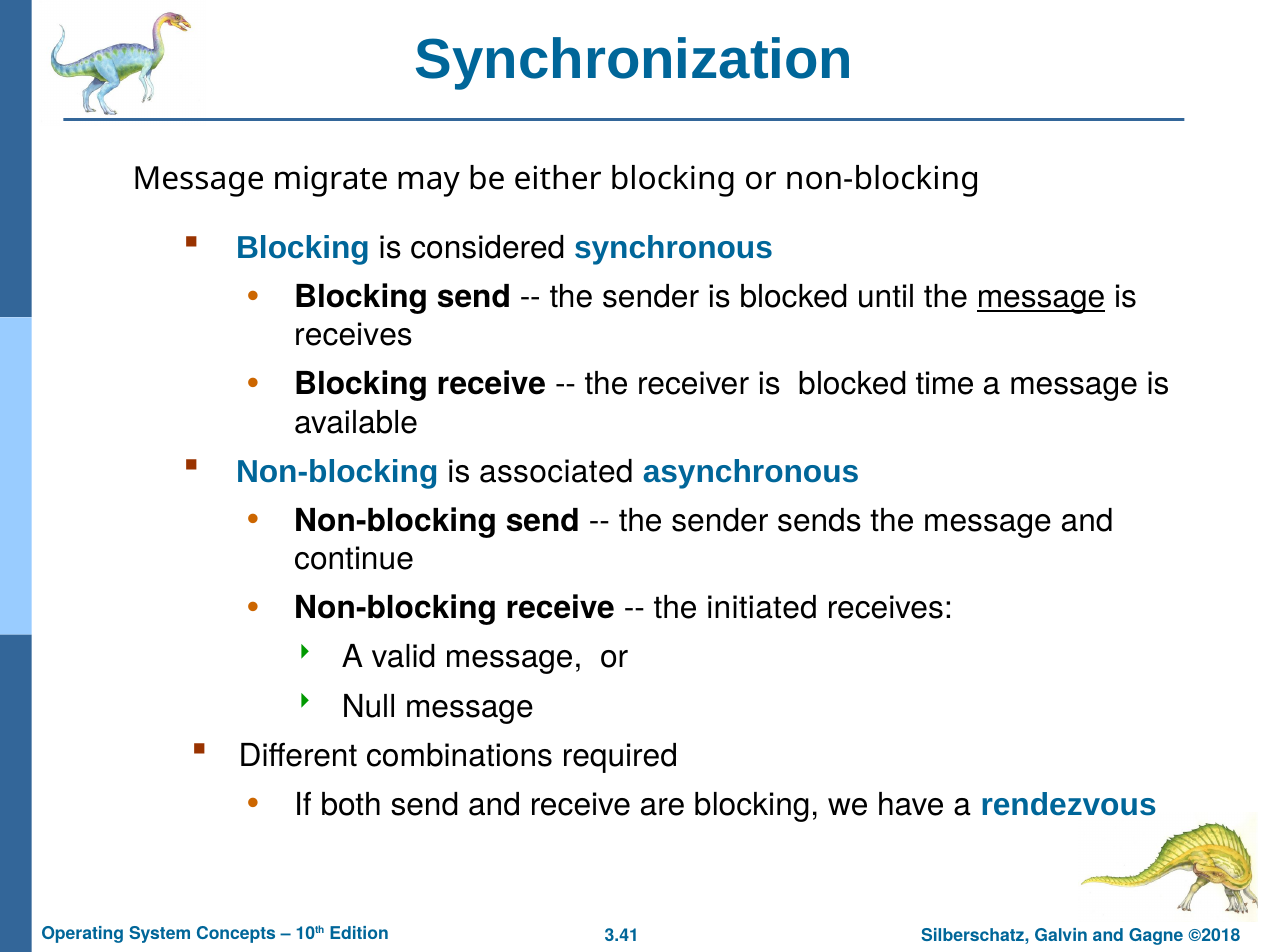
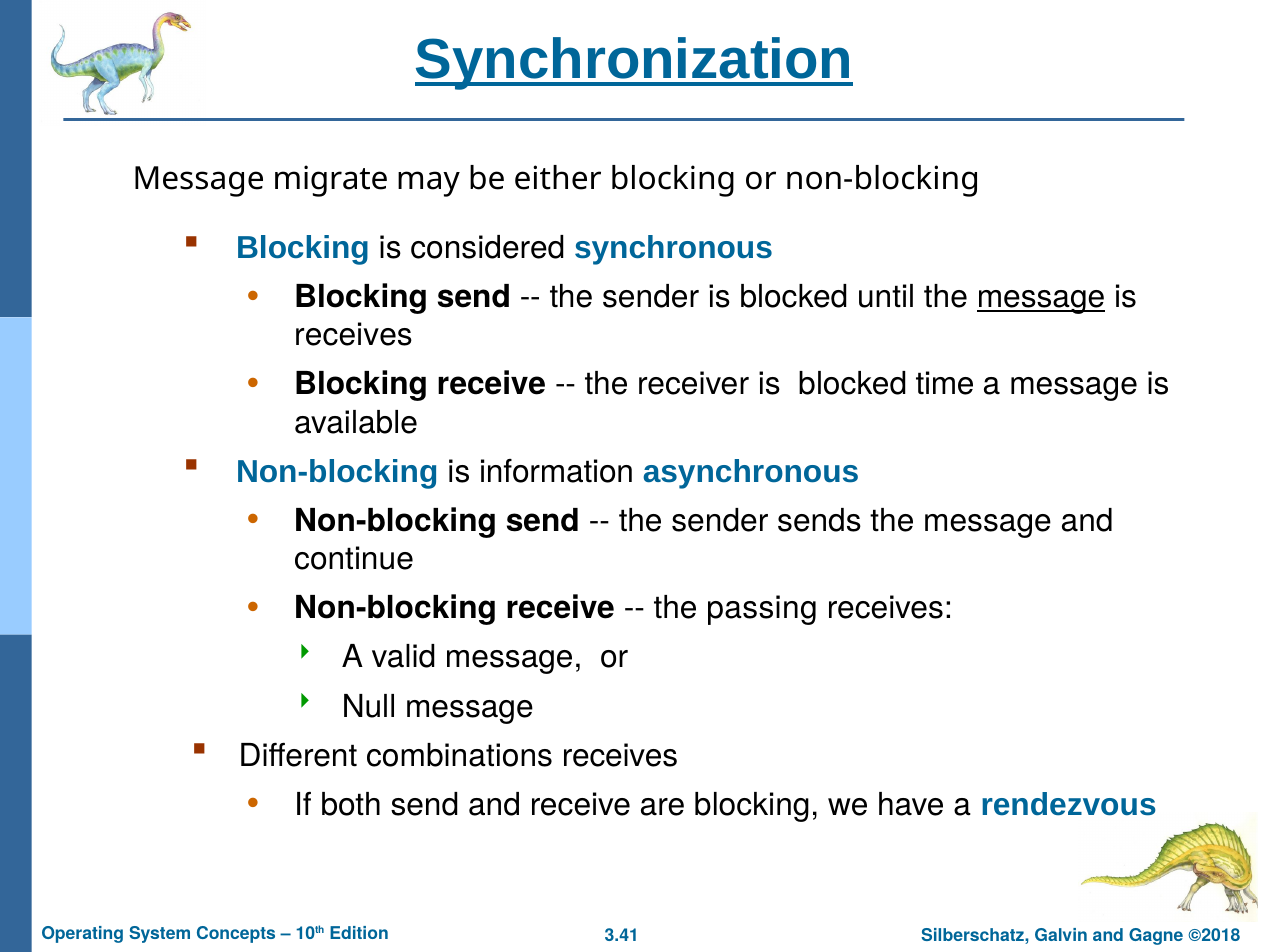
Synchronization underline: none -> present (634, 60)
associated: associated -> information (557, 472)
initiated: initiated -> passing (762, 608)
combinations required: required -> receives (620, 756)
